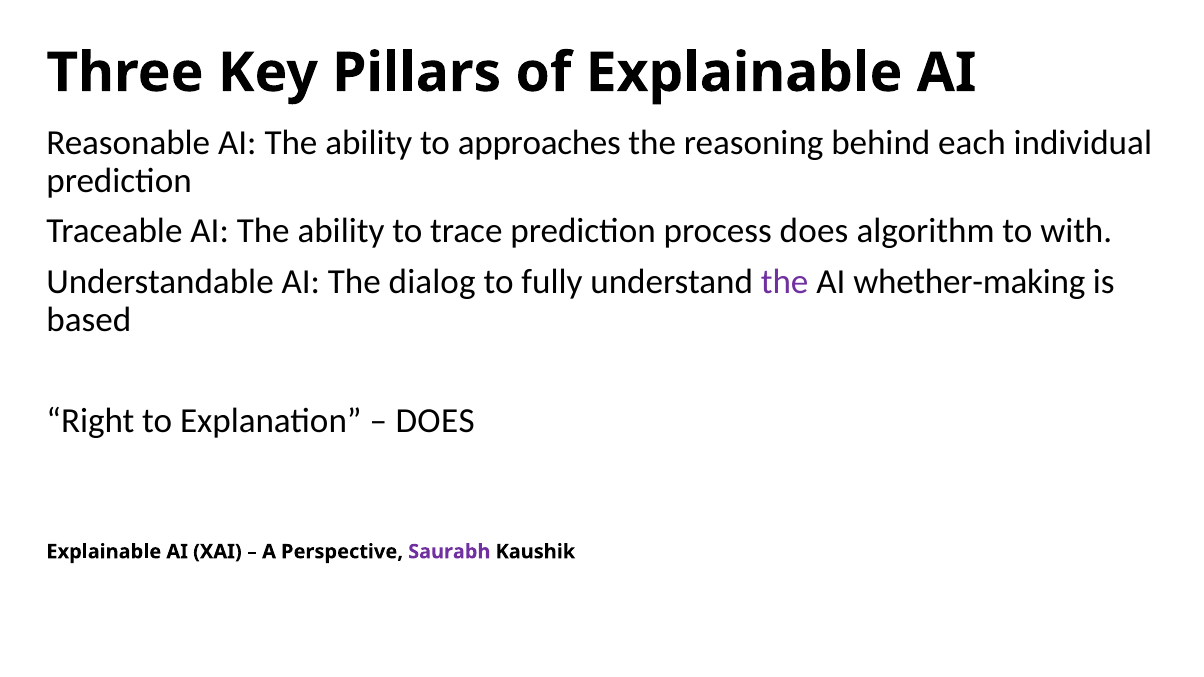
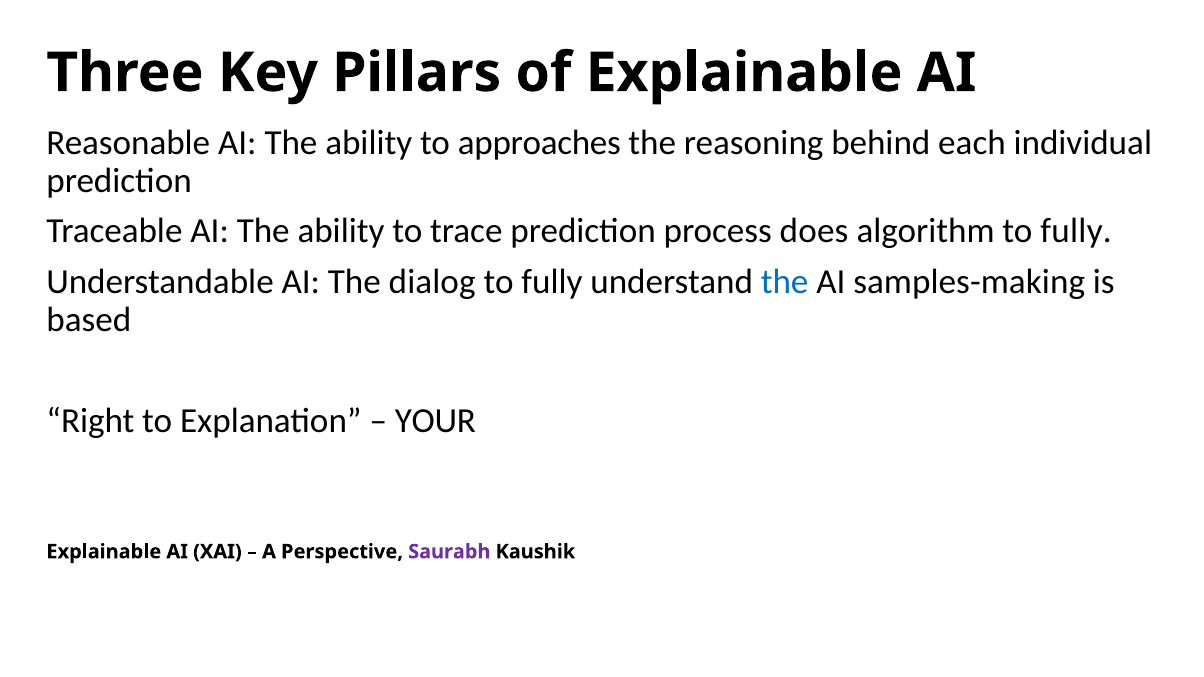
algorithm to with: with -> fully (1076, 231)
the colour: purple -> blue (785, 282)
whether-making: whether-making -> samples-making (969, 282)
DOES: DOES -> YOUR (435, 421)
